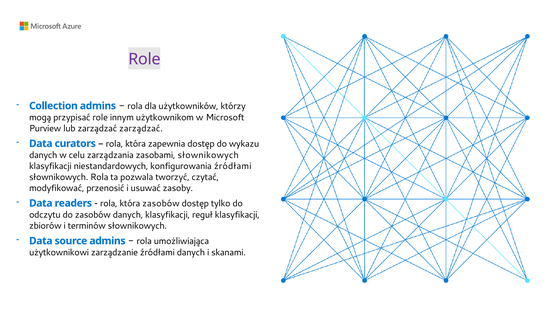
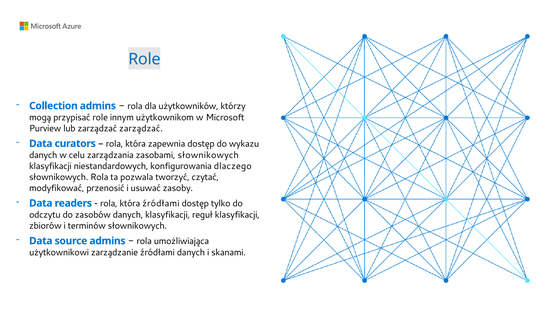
Role colour: purple -> blue (144, 59)
konfigurowania źródłami: źródłami -> dlaczego (233, 166)
która zasobów: zasobów -> źródłami (161, 204)
